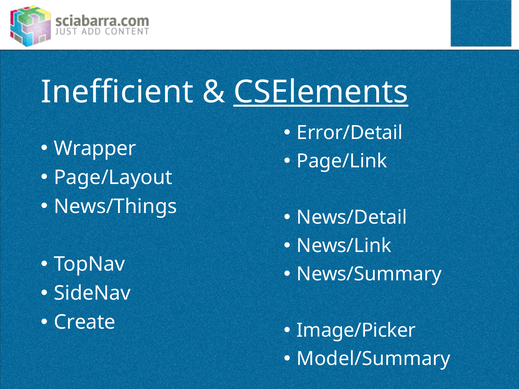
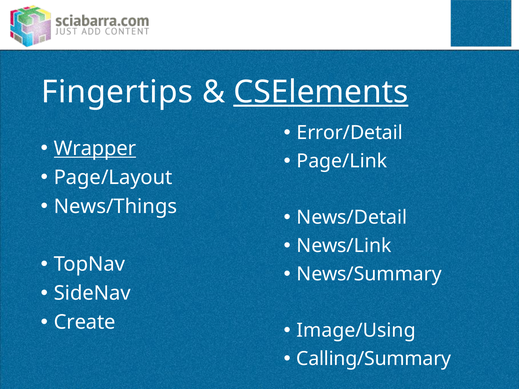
Inefficient: Inefficient -> Fingertips (117, 92)
Wrapper underline: none -> present (95, 149)
Image/Picker: Image/Picker -> Image/Using (356, 331)
Model/Summary: Model/Summary -> Calling/Summary (374, 359)
